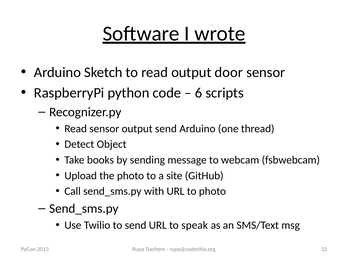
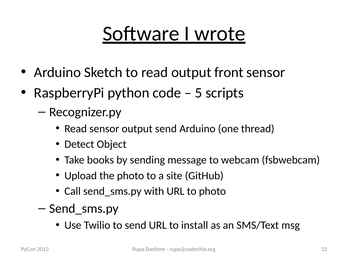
door: door -> front (229, 72)
6: 6 -> 5 (199, 93)
speak: speak -> install (195, 225)
